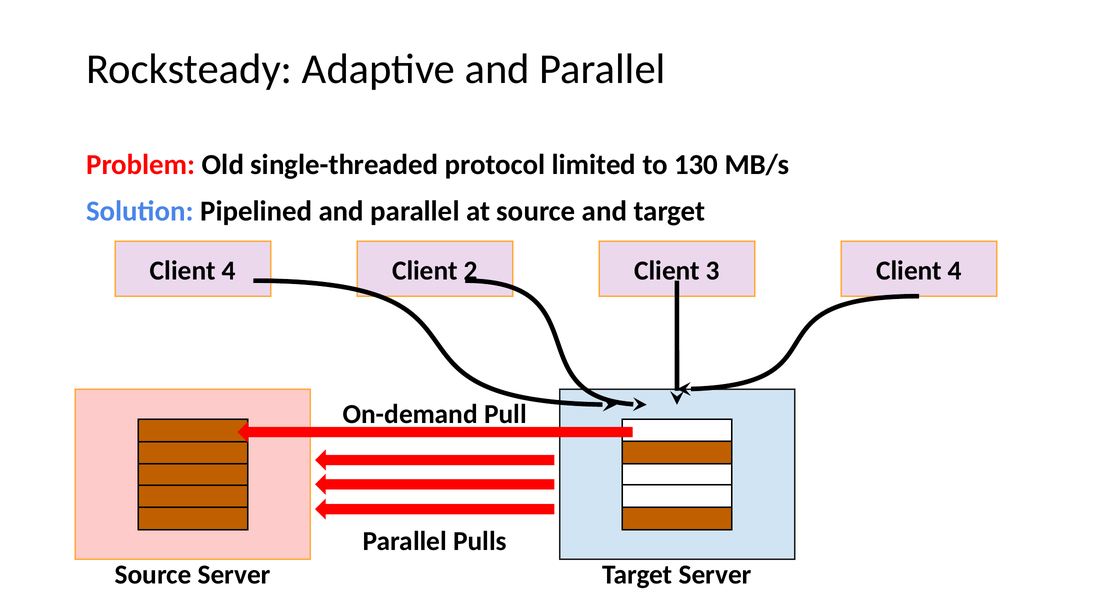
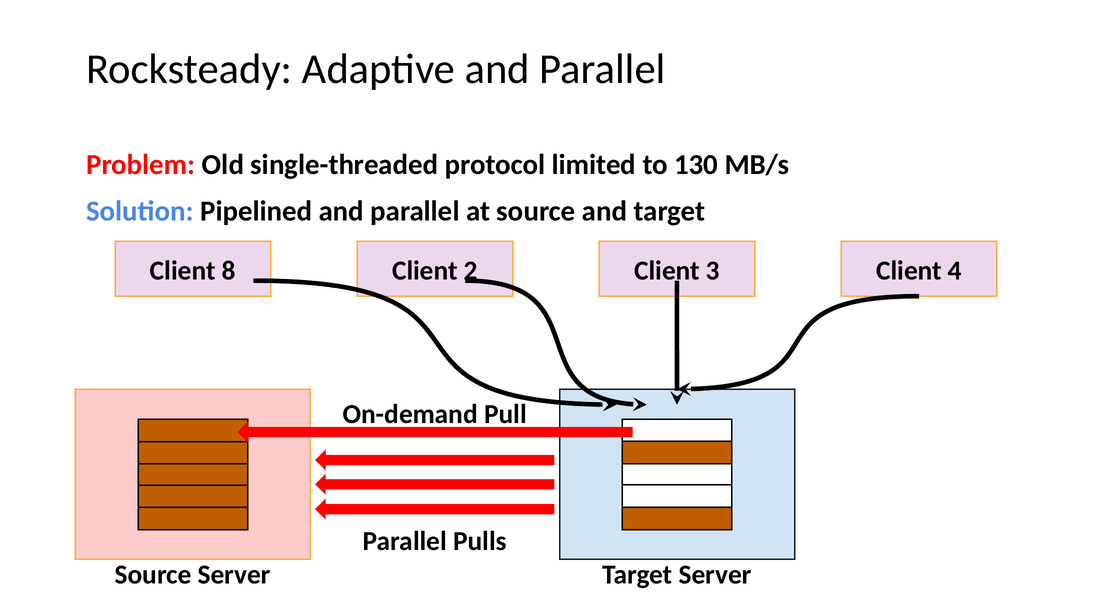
4: 4 -> 8 (229, 271)
